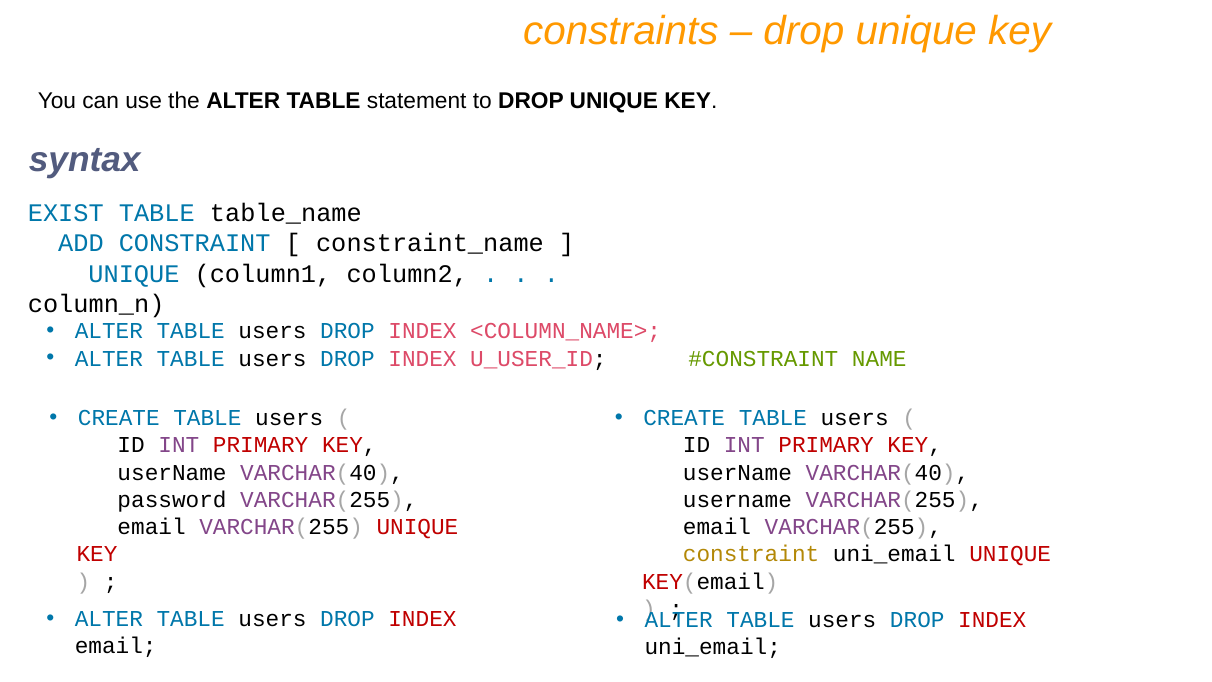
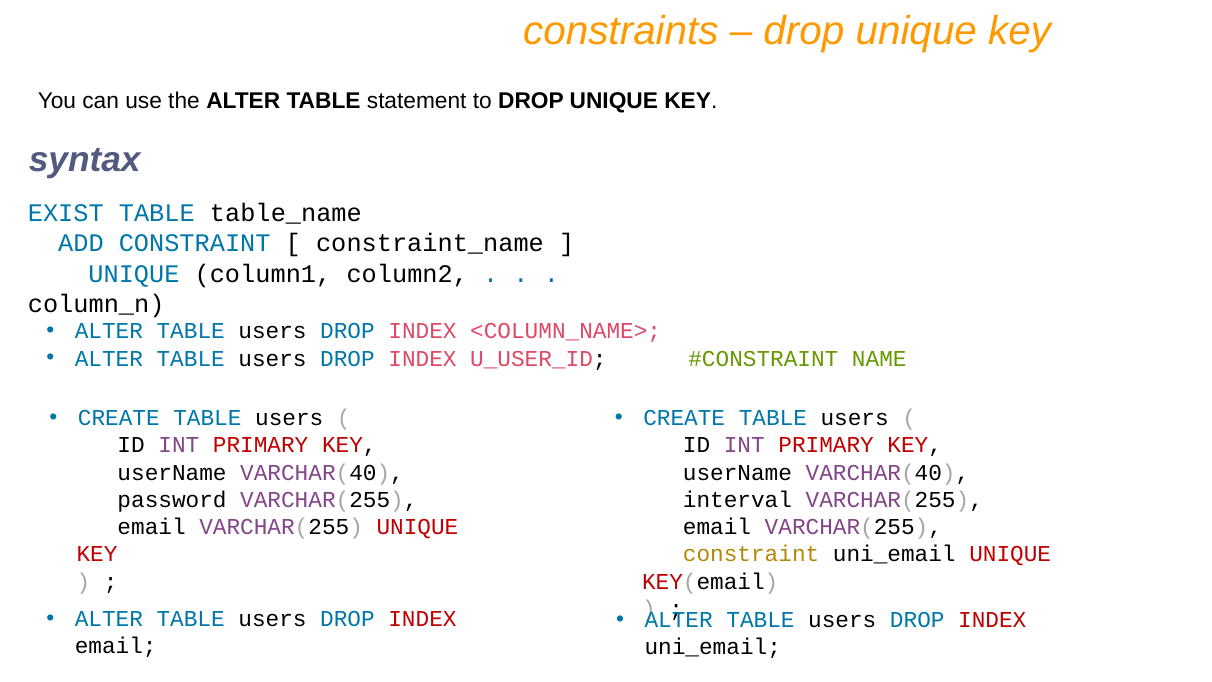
username: username -> interval (737, 500)
